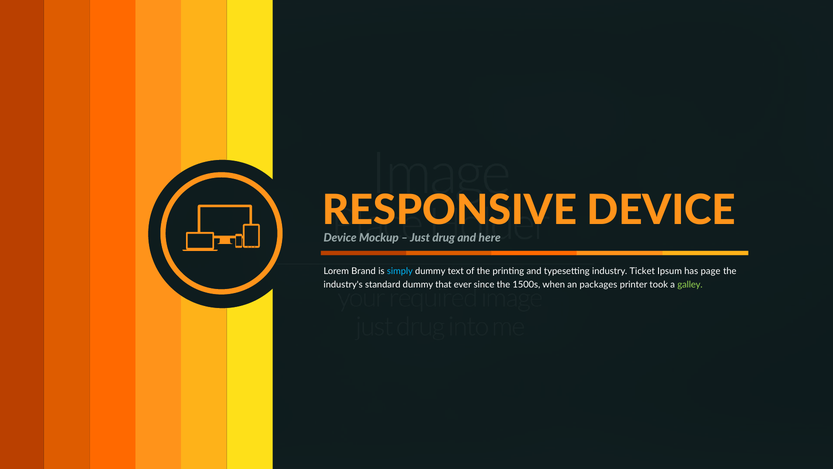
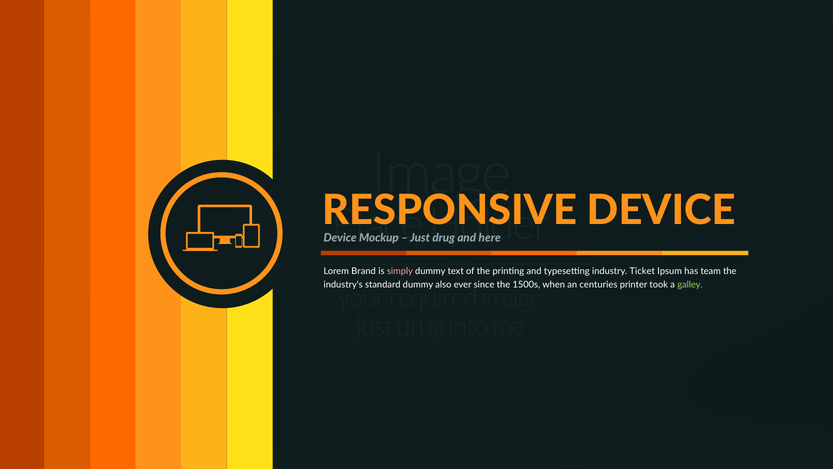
simply colour: light blue -> pink (400, 271)
page: page -> team (711, 271)
that: that -> also (443, 284)
packages: packages -> centuries (598, 284)
